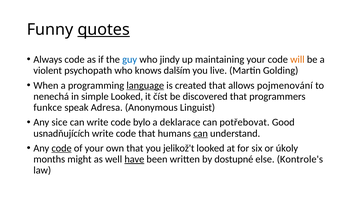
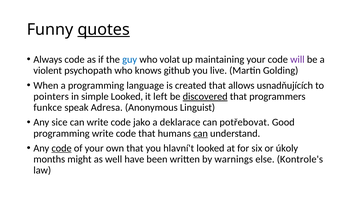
jindy: jindy -> volat (170, 60)
will colour: orange -> purple (297, 60)
dalším: dalším -> github (177, 71)
language underline: present -> none (145, 85)
pojmenování: pojmenování -> usnadňujících (285, 85)
nenechá: nenechá -> pointers (51, 96)
číst: číst -> left (160, 96)
discovered underline: none -> present (205, 96)
bylo: bylo -> jako (142, 122)
usnadňujících: usnadňujících -> programming (62, 133)
jelikož't: jelikož't -> hlavní't (179, 148)
have underline: present -> none (134, 159)
dostupné: dostupné -> warnings (234, 159)
